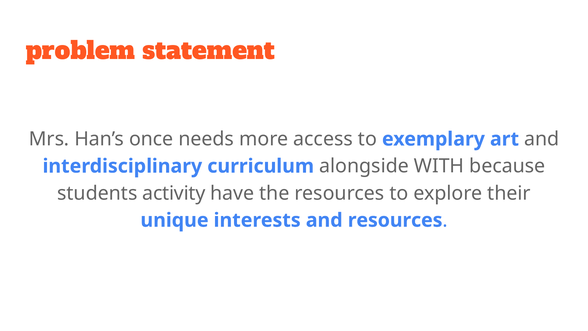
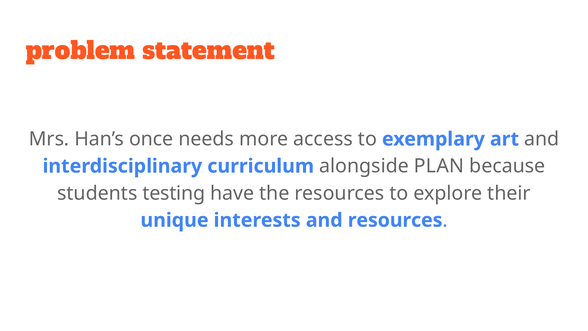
WITH: WITH -> PLAN (439, 166)
activity: activity -> testing (174, 193)
